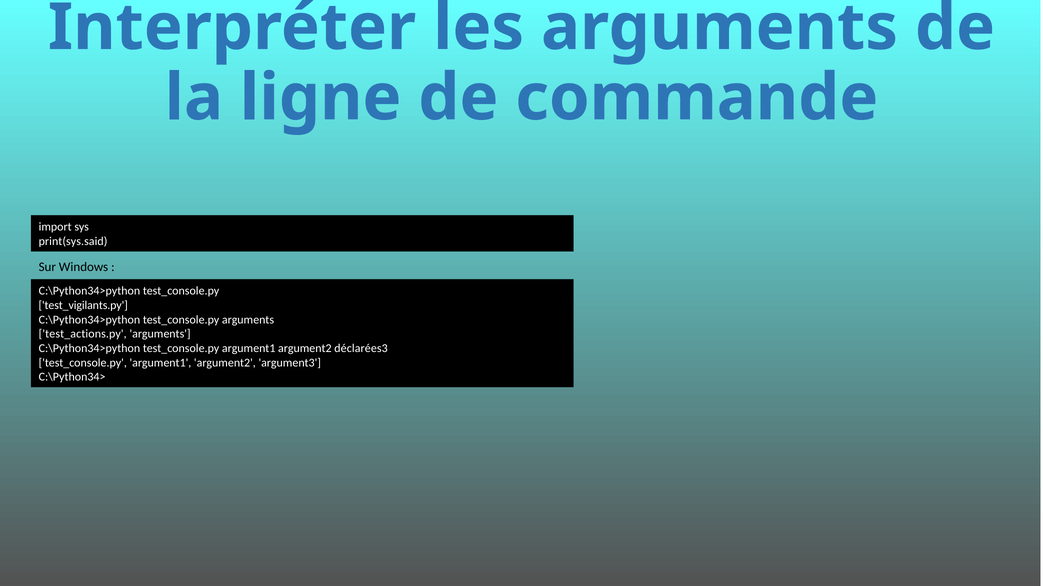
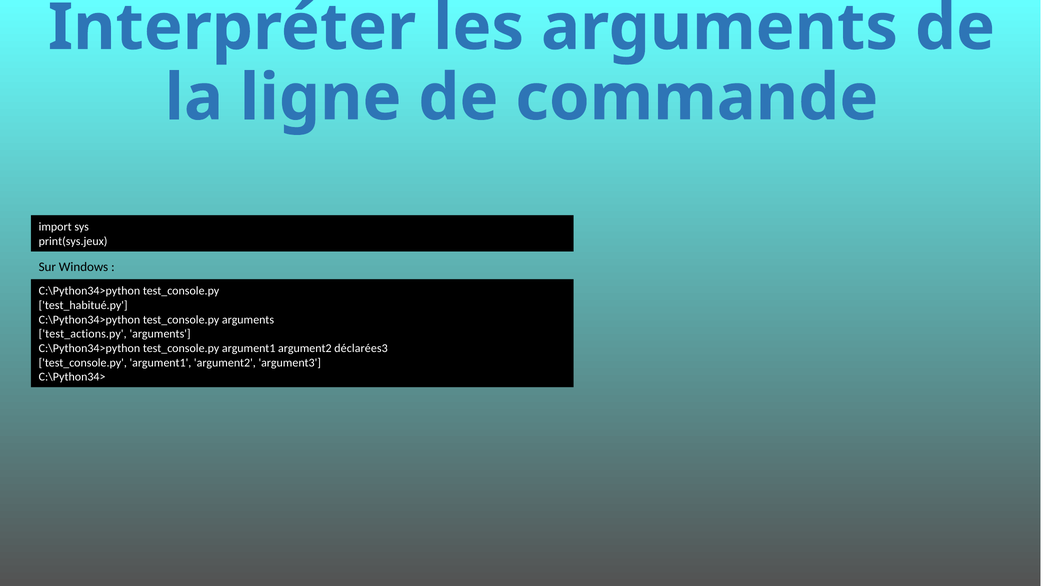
print(sys.said: print(sys.said -> print(sys.jeux (73, 242)
test_vigilants.py: test_vigilants.py -> test_habitué.py (83, 306)
